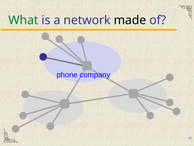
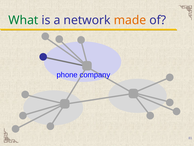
made colour: black -> orange (130, 20)
